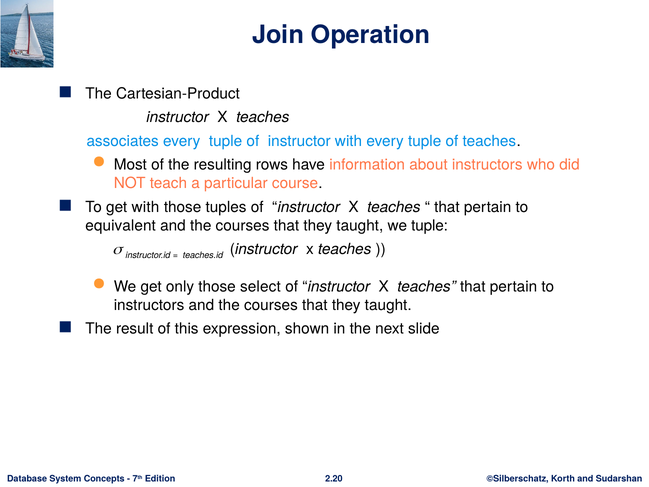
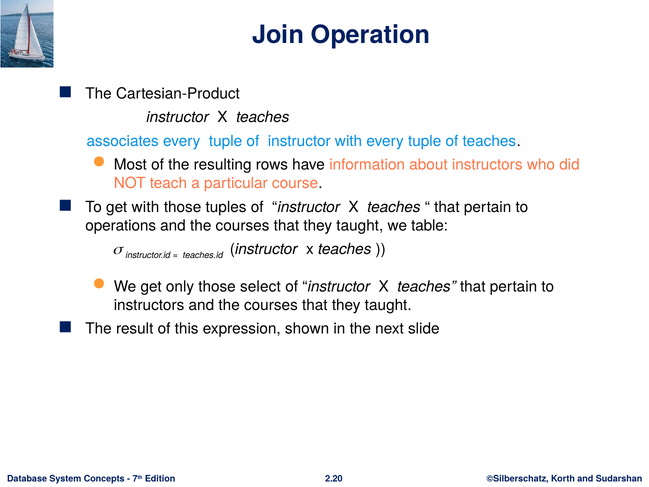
equivalent: equivalent -> operations (121, 225)
we tuple: tuple -> table (430, 225)
